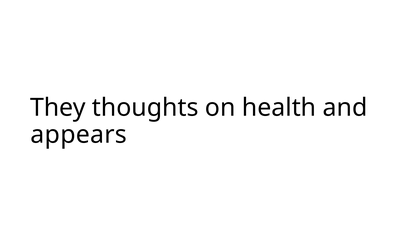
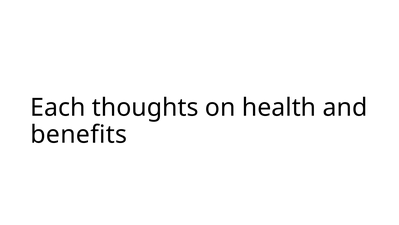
They: They -> Each (58, 107)
appears: appears -> benefits (79, 134)
